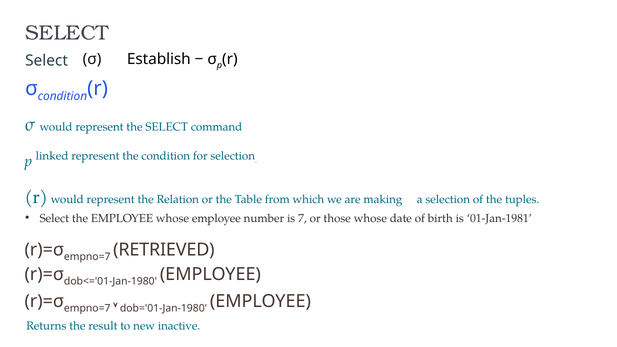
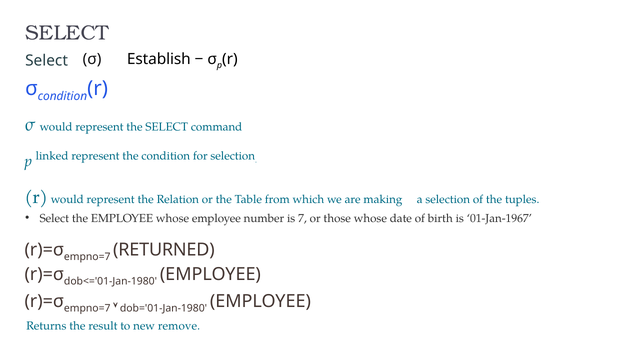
01-Jan-1981: 01-Jan-1981 -> 01-Jan-1967 (499, 218)
RETRIEVED: RETRIEVED -> RETURNED (164, 250)
inactive: inactive -> remove (179, 326)
